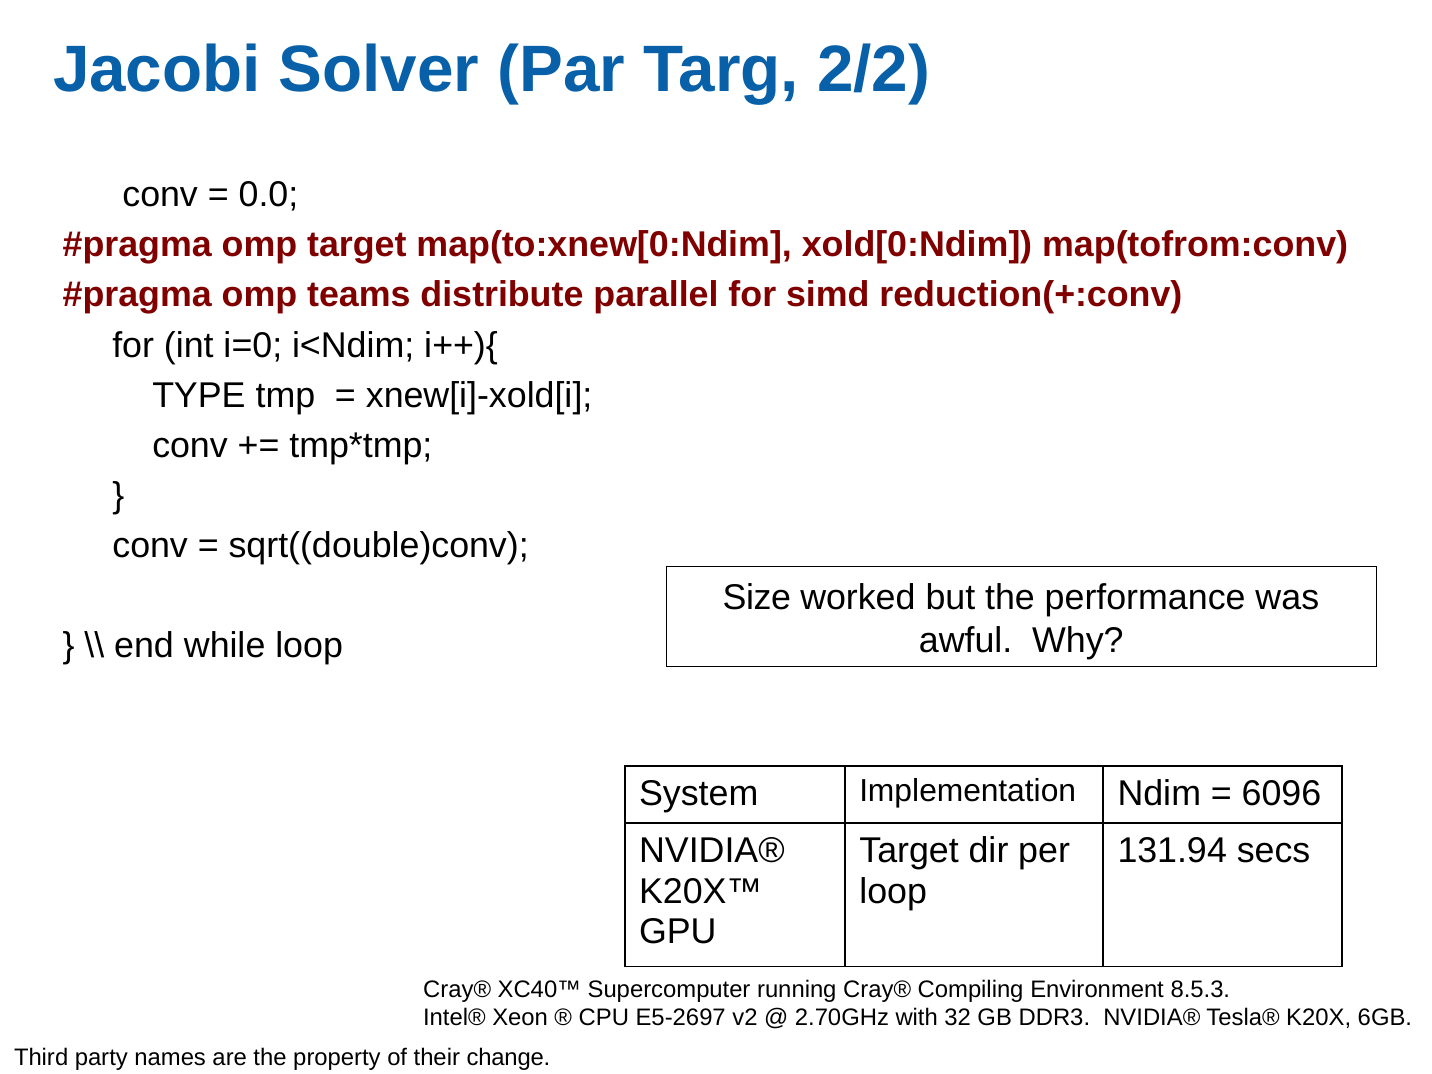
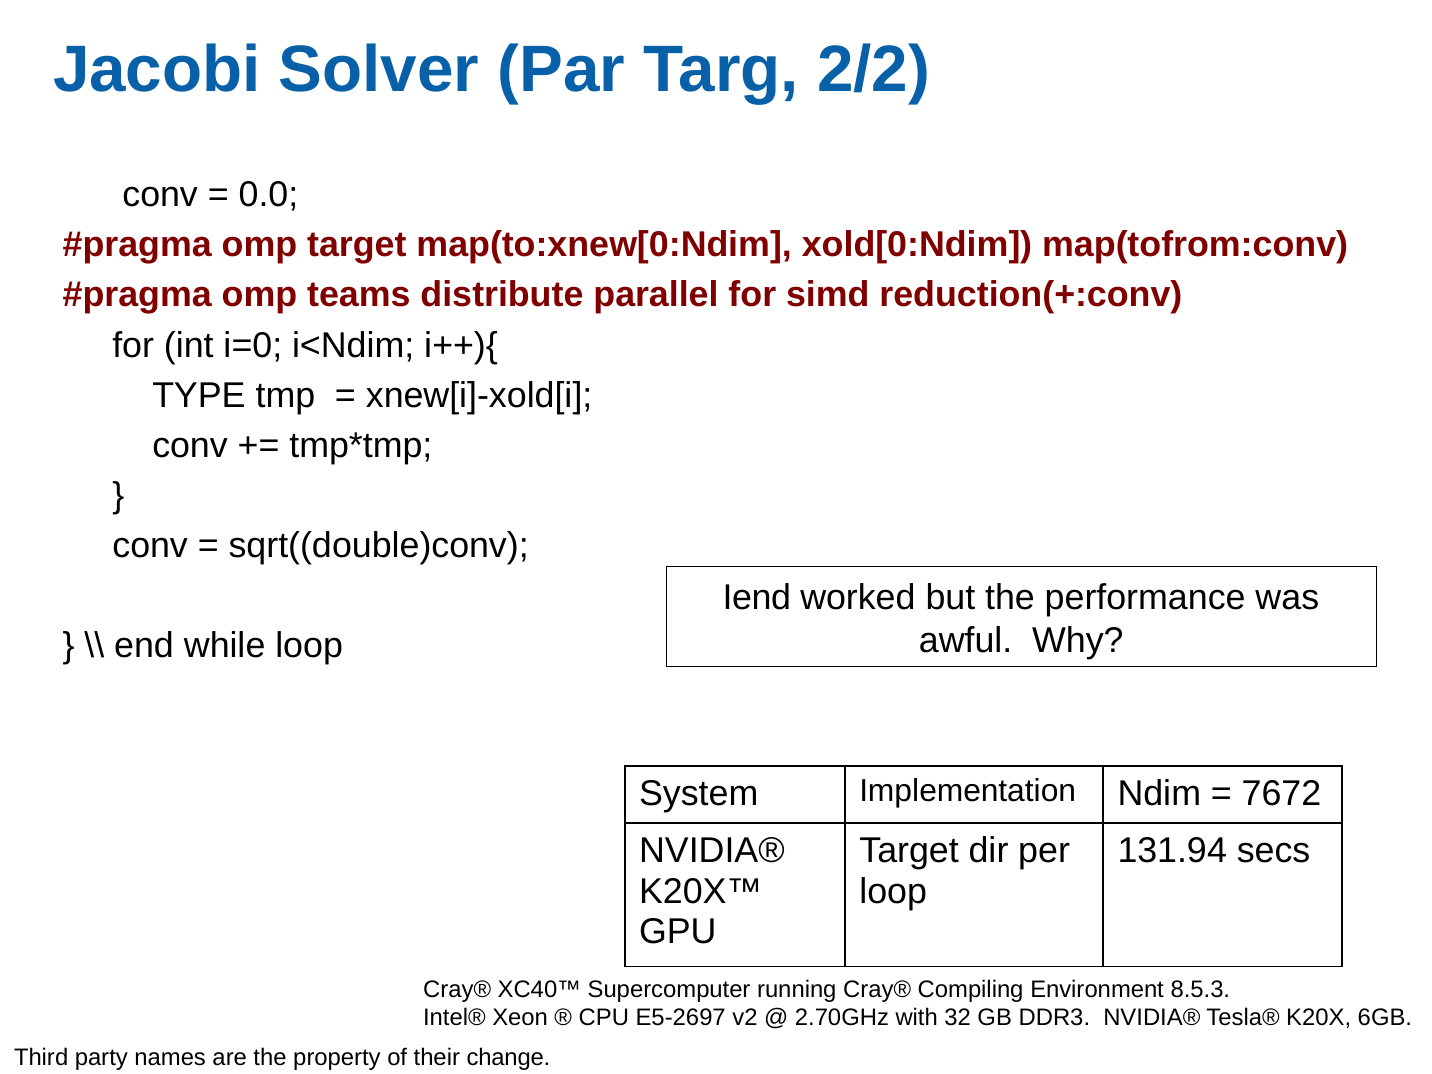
Size: Size -> Iend (757, 598)
6096: 6096 -> 7672 (1281, 794)
